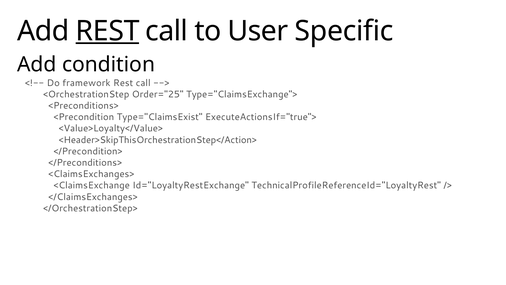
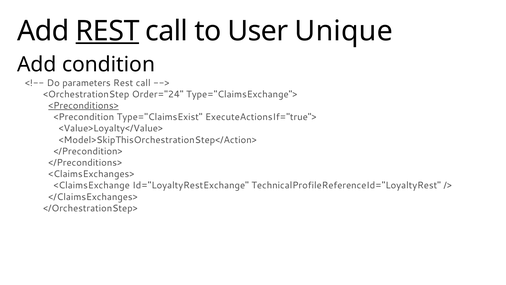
Specific: Specific -> Unique (344, 31)
framework: framework -> parameters (86, 83)
Order="25: Order="25 -> Order="24 (158, 94)
<Preconditions> underline: none -> present (83, 106)
<Header>SkipThisOrchestrationStep</Action>: <Header>SkipThisOrchestrationStep</Action> -> <Model>SkipThisOrchestrationStep</Action> (158, 140)
